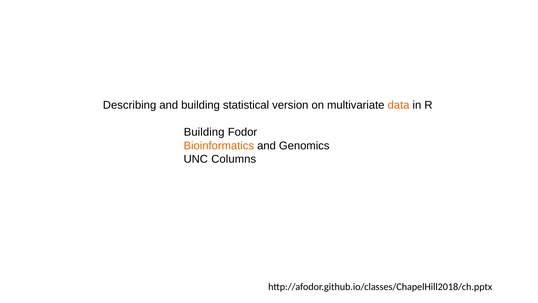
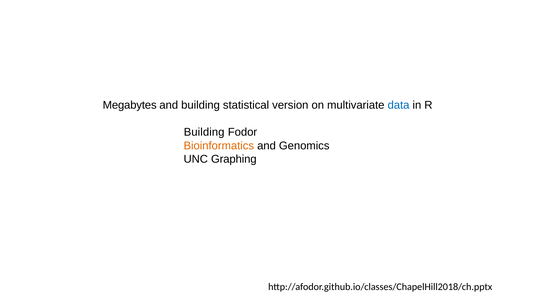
Describing: Describing -> Megabytes (130, 105)
data colour: orange -> blue (399, 105)
Columns: Columns -> Graphing (234, 159)
